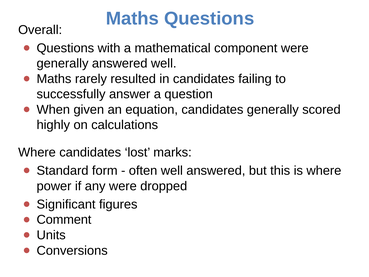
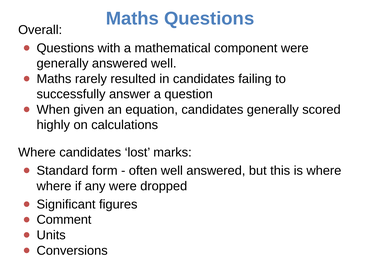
power: power -> where (54, 186)
